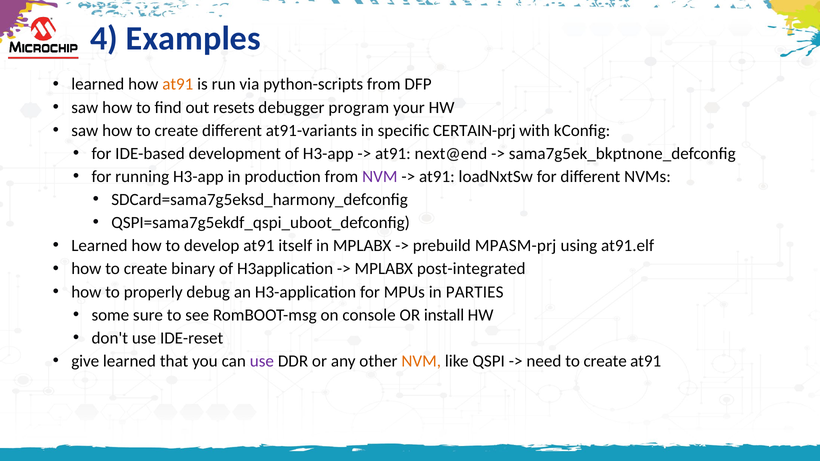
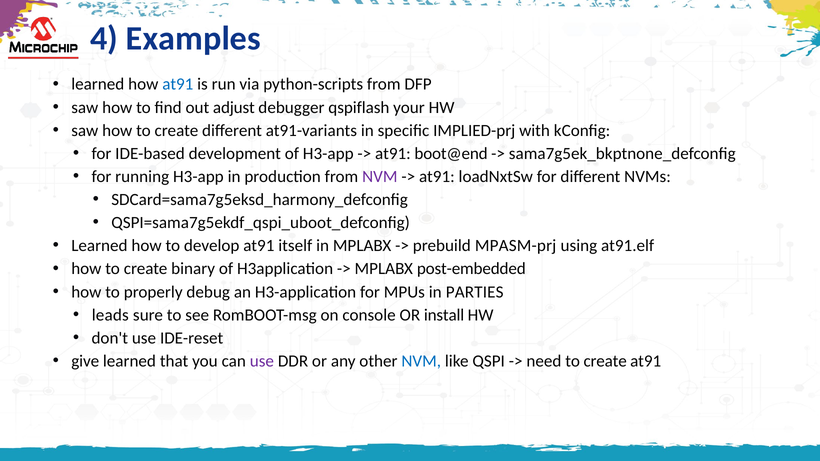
at91 colour: orange -> blue (178, 84)
resets: resets -> adjust (234, 108)
program: program -> qspiflash (359, 108)
CERTAIN-prj: CERTAIN-prj -> IMPLIED-prj (474, 131)
next@end: next@end -> boot@end (451, 154)
post-integrated: post-integrated -> post-embedded (471, 269)
some: some -> leads (110, 315)
NVM colour: orange -> blue (421, 361)
